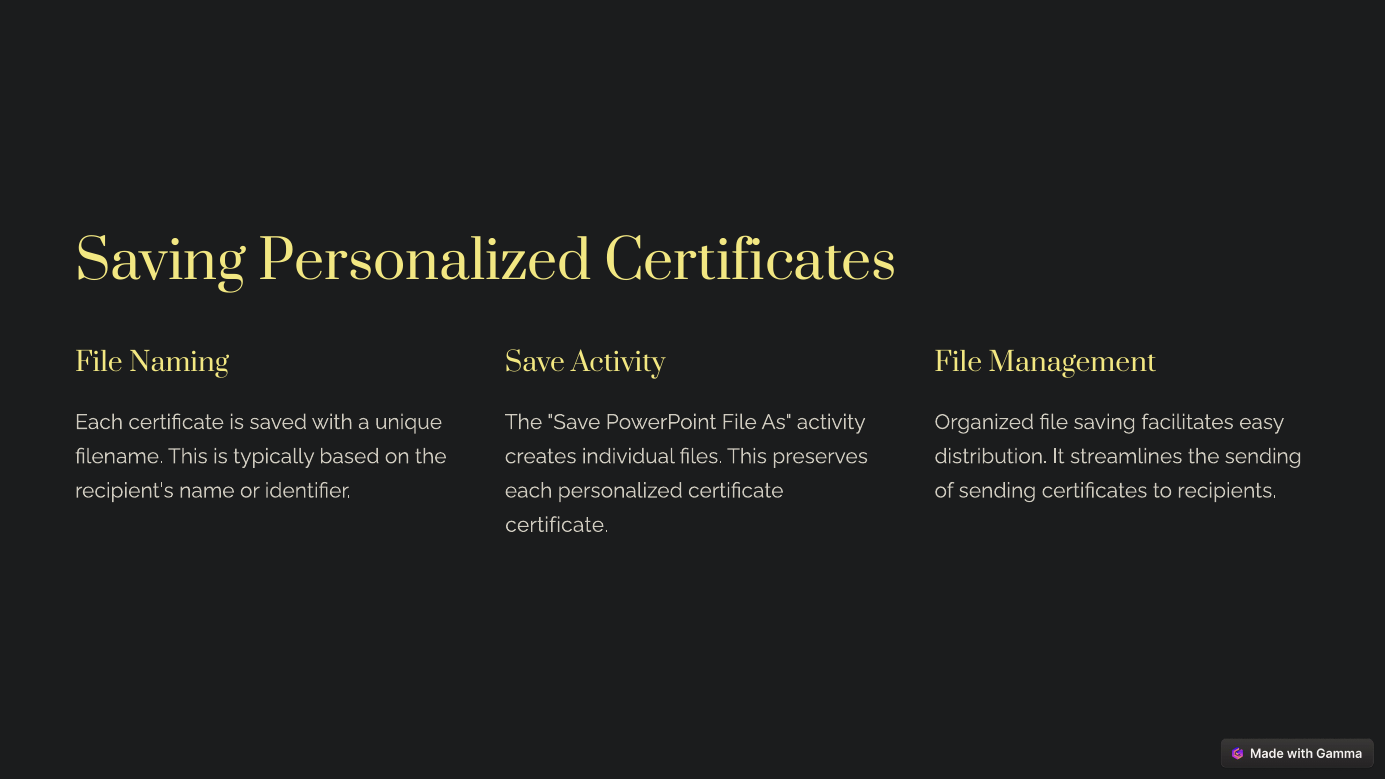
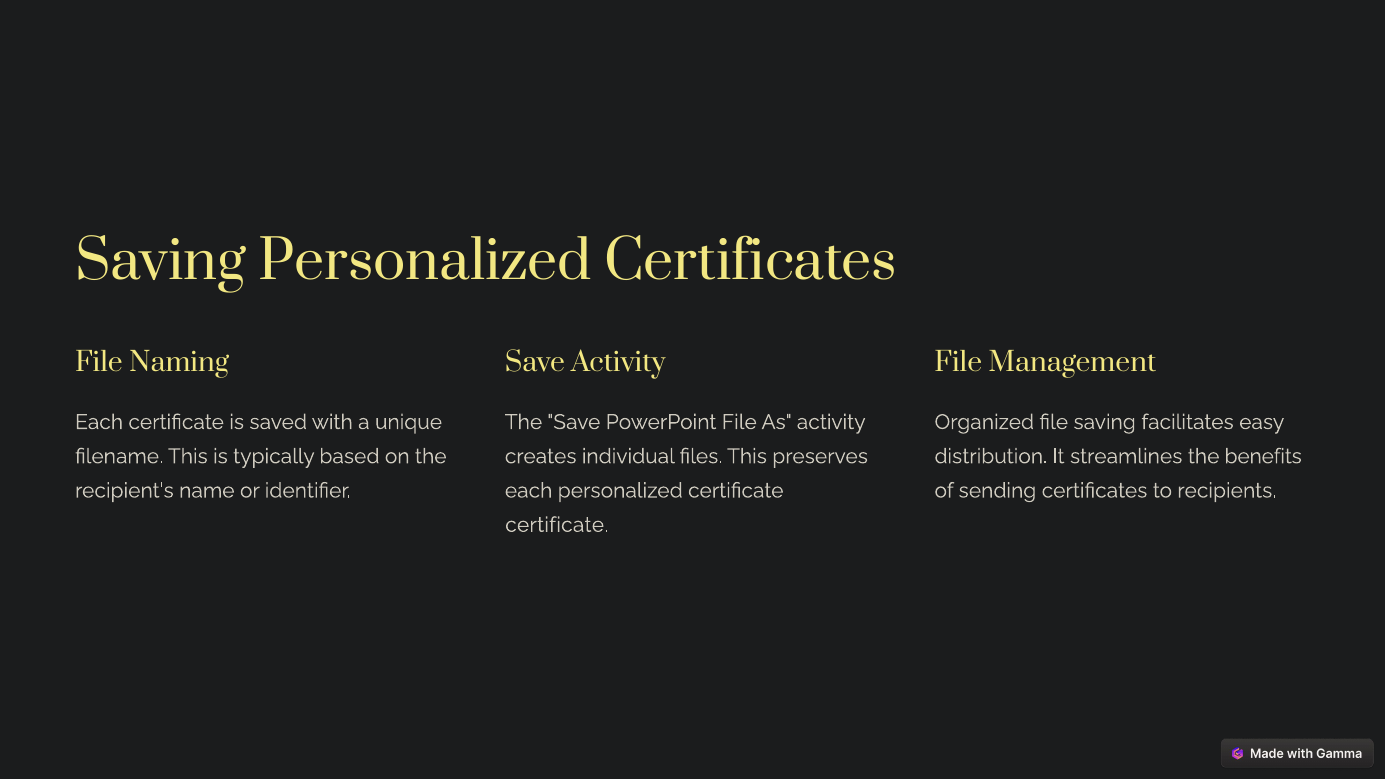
the sending: sending -> benefits (1263, 456)
